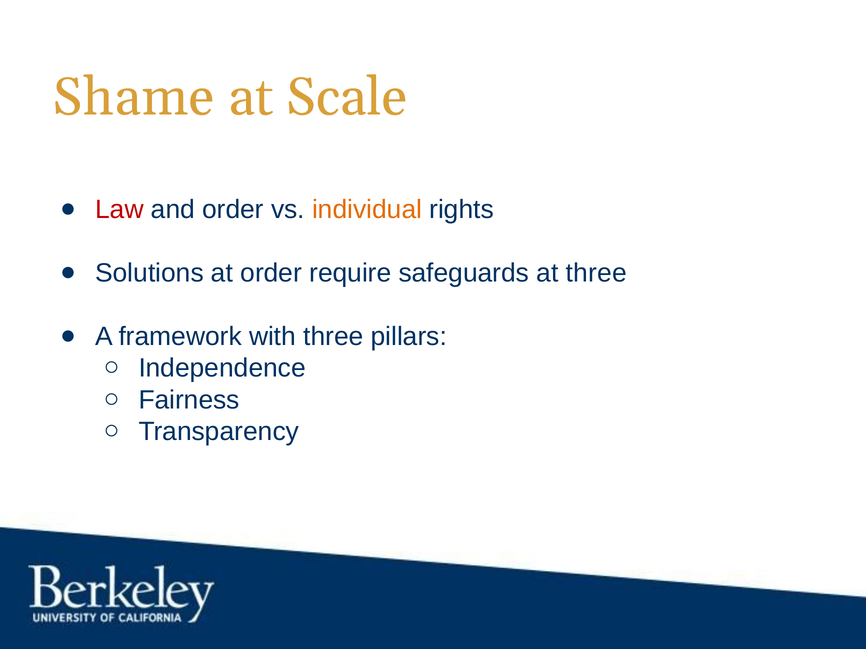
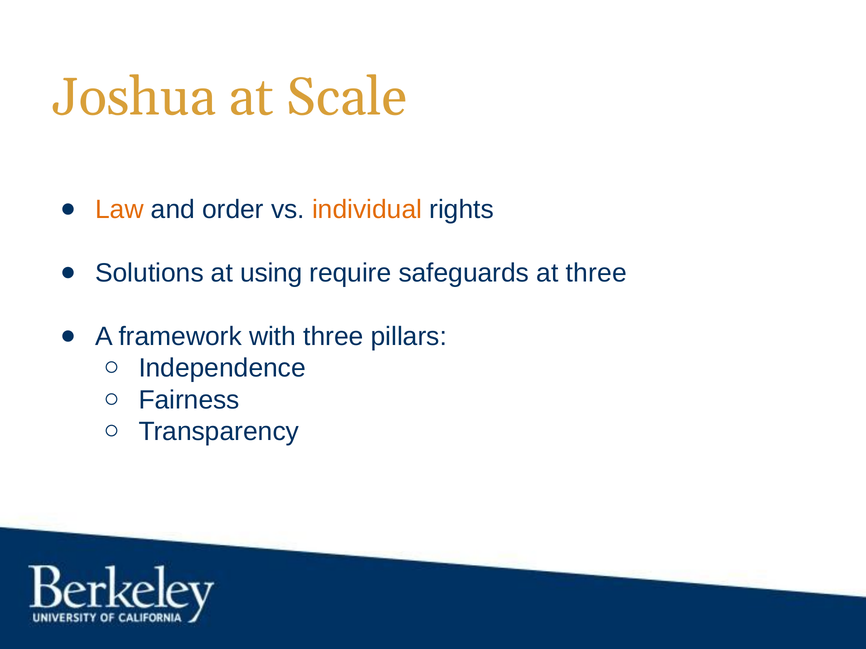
Shame: Shame -> Joshua (134, 98)
Law colour: red -> orange (119, 210)
at order: order -> using (271, 273)
